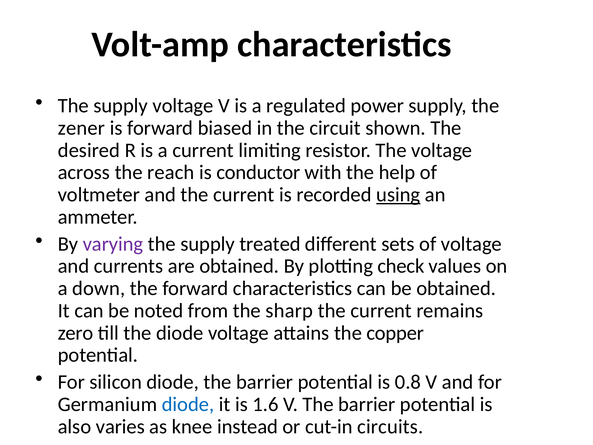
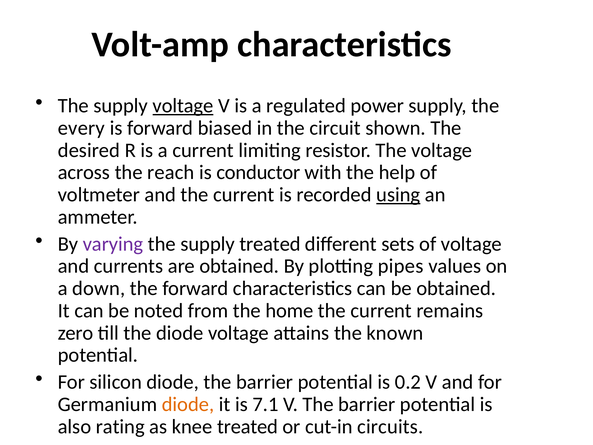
voltage underline: none -> present (183, 106)
zener: zener -> every (81, 128)
check: check -> pipes (401, 266)
sharp: sharp -> home (289, 310)
copper: copper -> known (395, 333)
0.8: 0.8 -> 0.2 (408, 382)
diode colour: blue -> orange (188, 404)
1.6: 1.6 -> 7.1 (265, 404)
varies: varies -> rating (120, 426)
knee instead: instead -> treated (248, 426)
